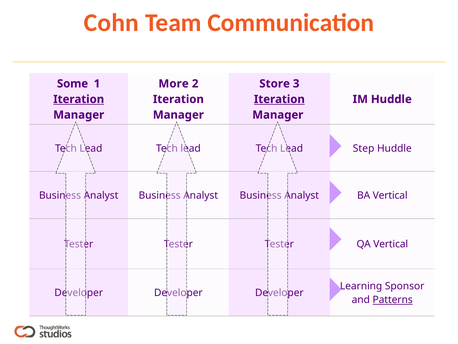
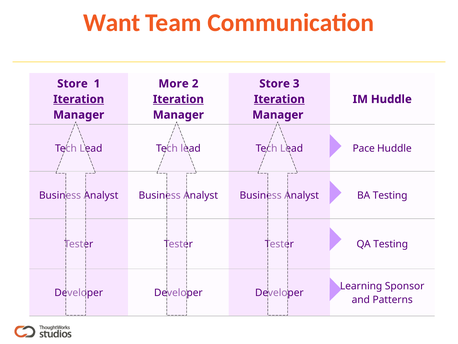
Cohn: Cohn -> Want (112, 23)
Some: Some -> Store (72, 84)
Iteration underline: none -> present (178, 99)
Step: Step -> Pace (364, 148)
BA Vertical: Vertical -> Testing (390, 195)
QA Vertical: Vertical -> Testing (391, 244)
Patterns underline: present -> none (393, 299)
